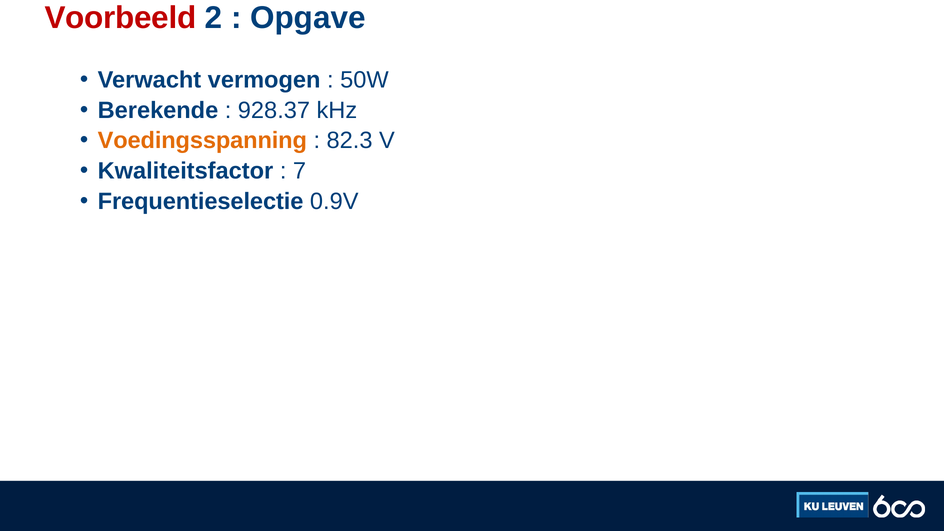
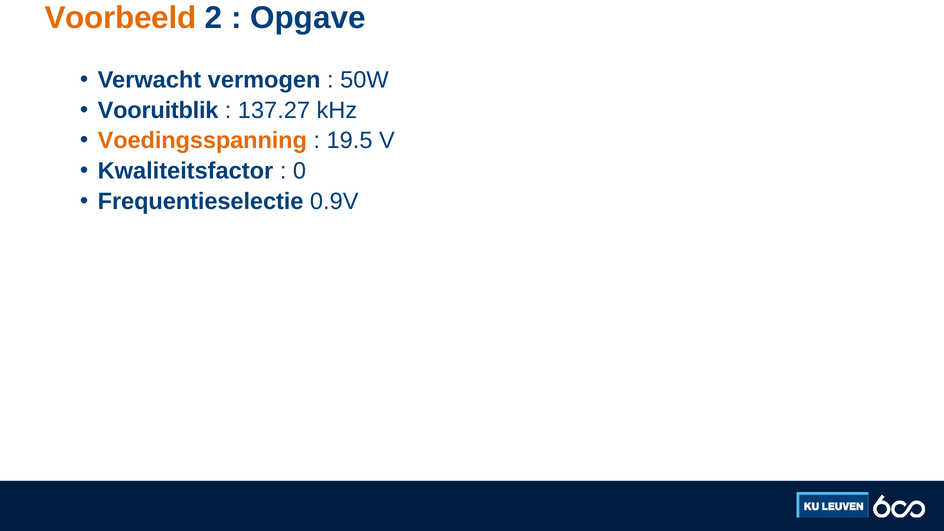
Voorbeeld colour: red -> orange (120, 18)
Berekende: Berekende -> Vooruitblik (158, 110)
928.37: 928.37 -> 137.27 (274, 110)
82.3: 82.3 -> 19.5 (350, 141)
7: 7 -> 0 (300, 171)
